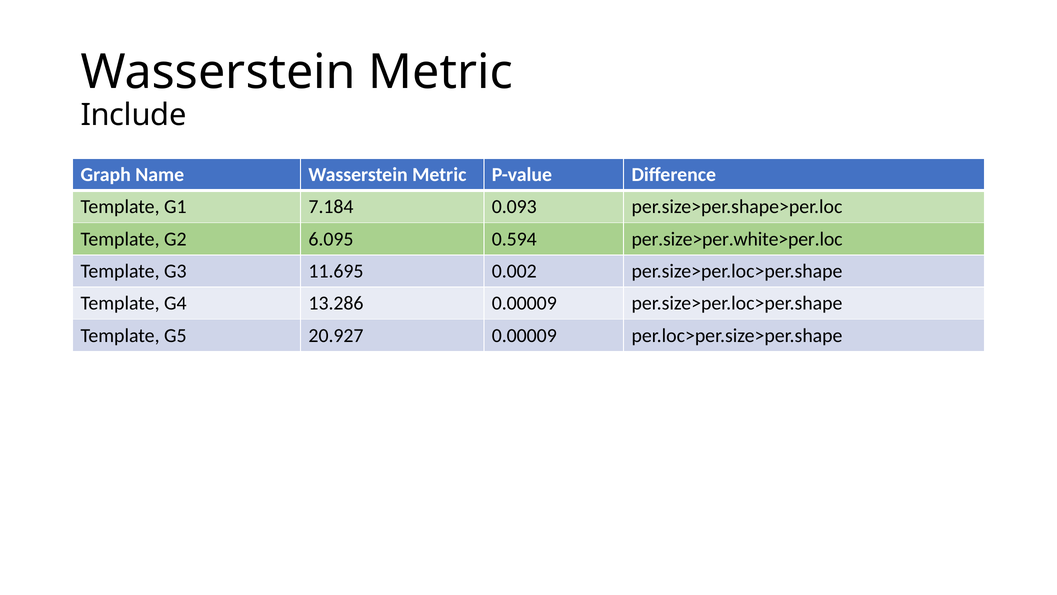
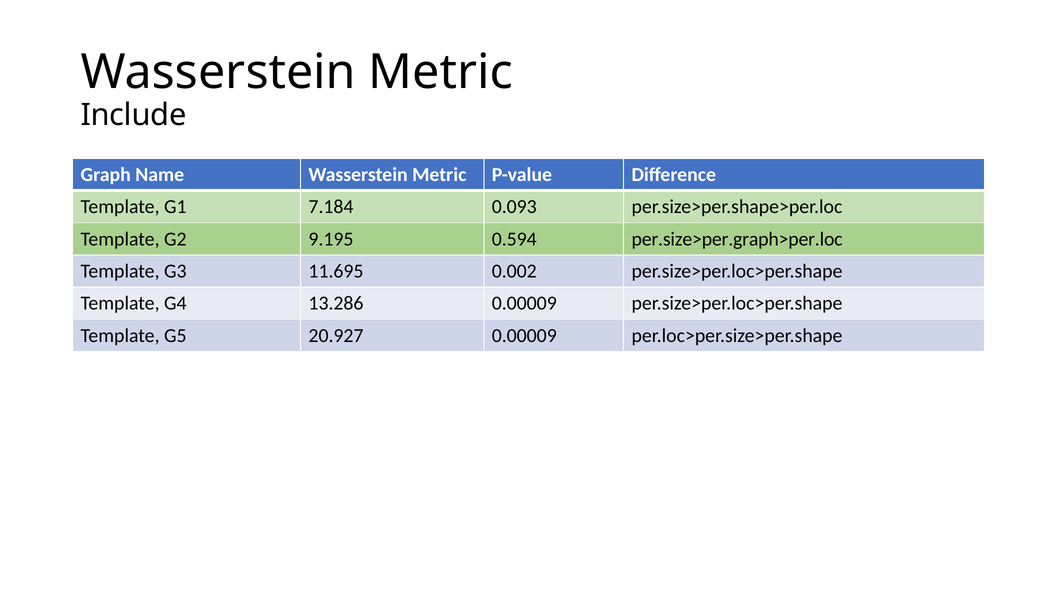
6.095: 6.095 -> 9.195 (331, 239)
per.size>per.white>per.loc: per.size>per.white>per.loc -> per.size>per.graph>per.loc (737, 239)
